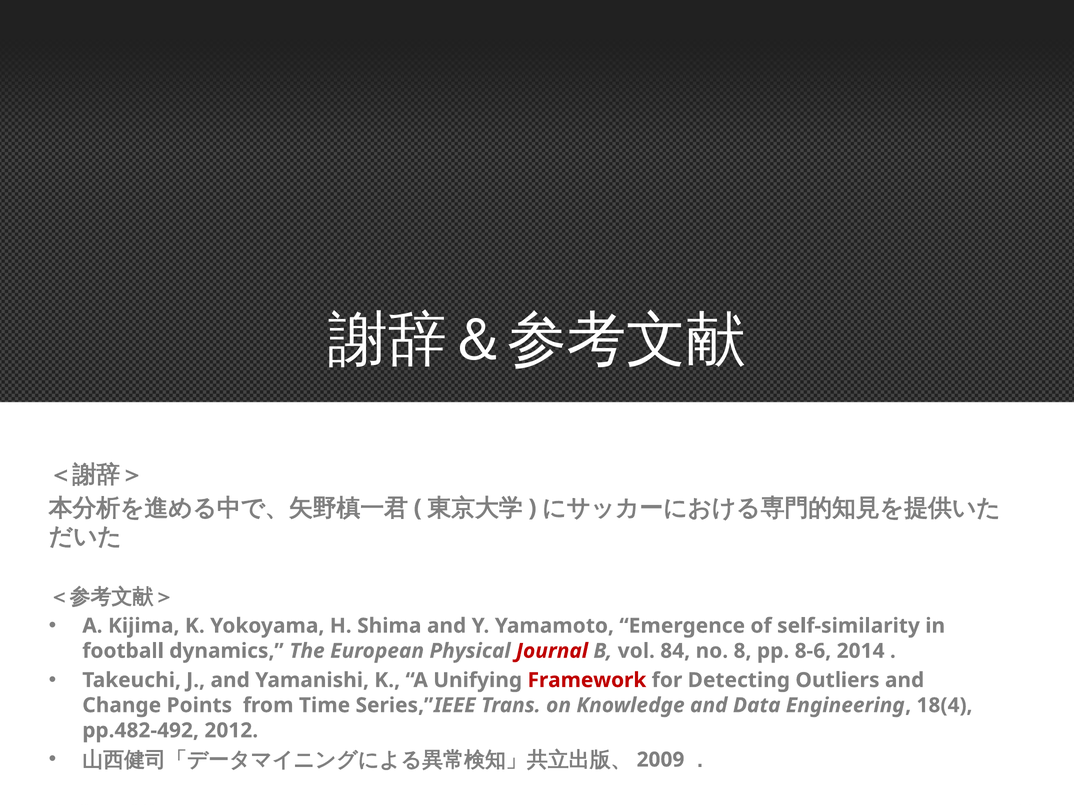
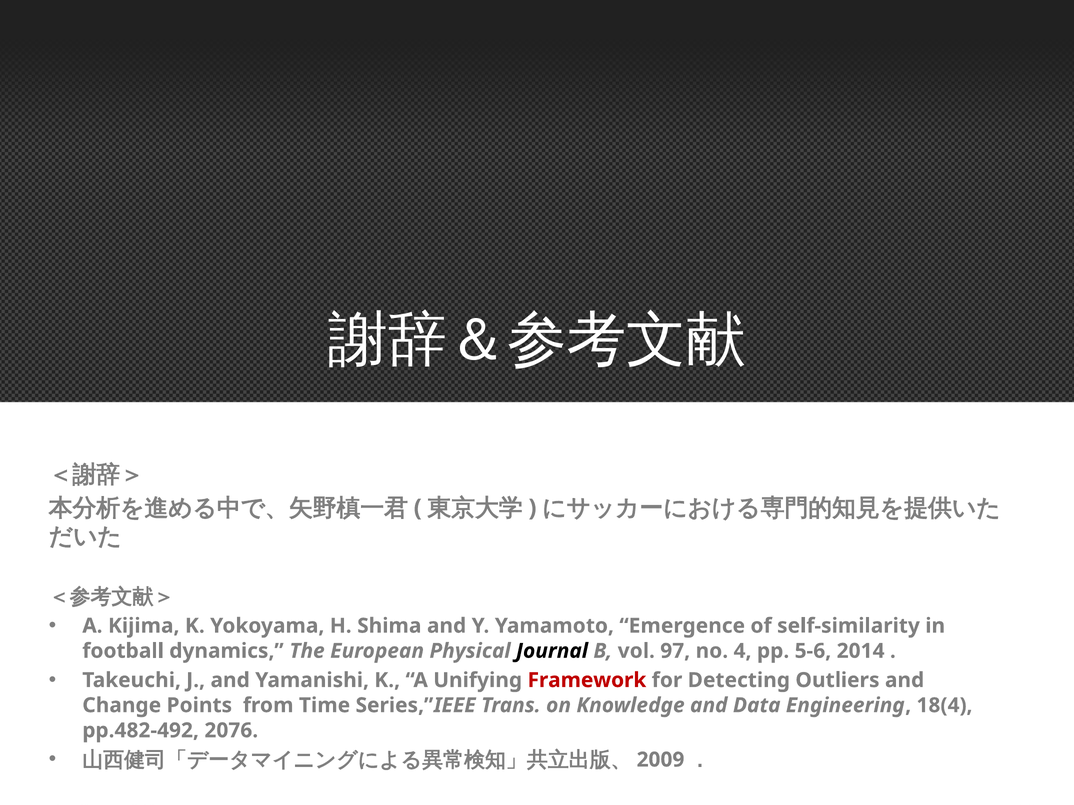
Journal colour: red -> black (552, 651)
84: 84 -> 97 (675, 651)
8: 8 -> 4 (743, 651)
8-6: 8-6 -> 5-6 (813, 651)
2012: 2012 -> 2076 (231, 731)
